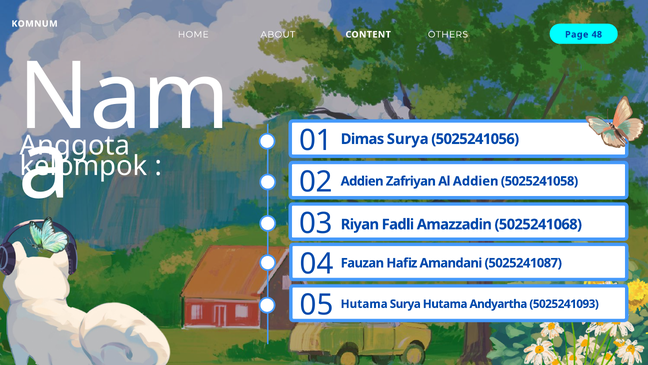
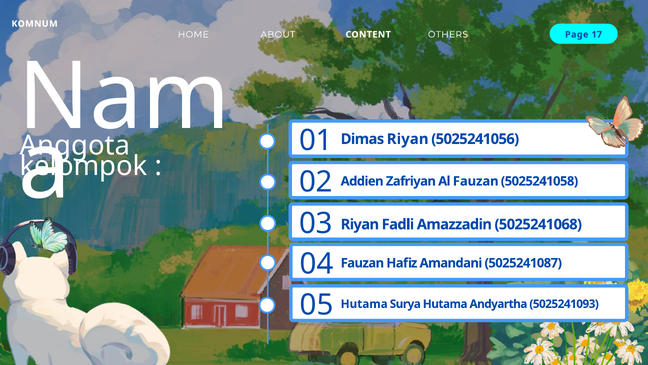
48: 48 -> 17 (597, 34)
Dimas Surya: Surya -> Riyan (408, 139)
Al Addien: Addien -> Fauzan (476, 181)
